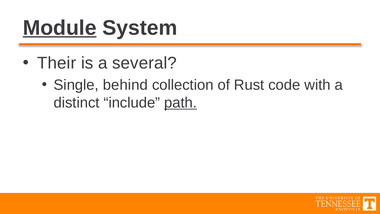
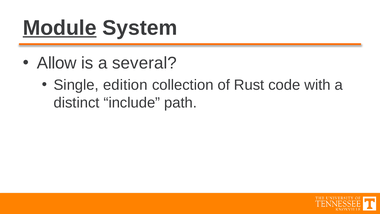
Their: Their -> Allow (57, 63)
behind: behind -> edition (125, 85)
path underline: present -> none (181, 103)
